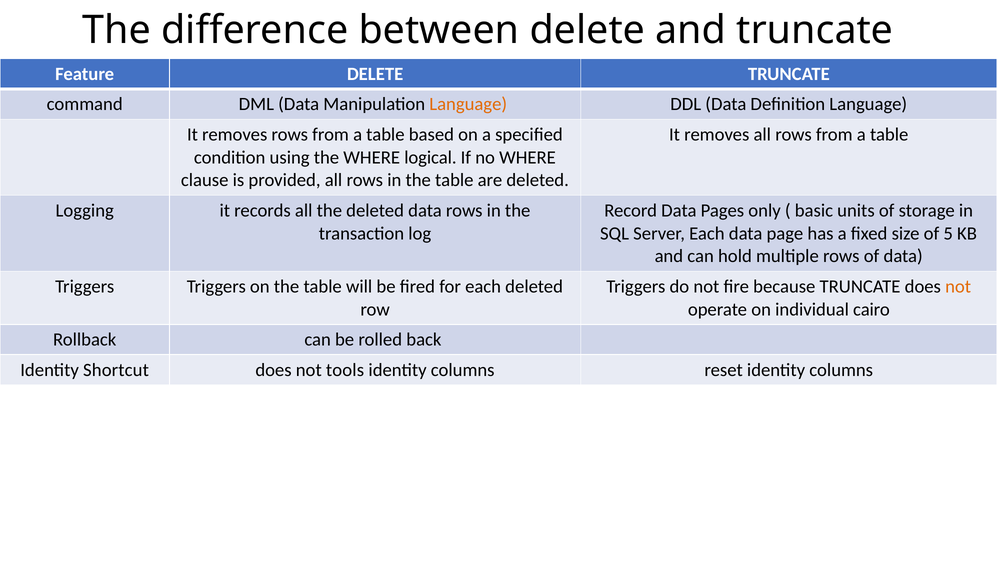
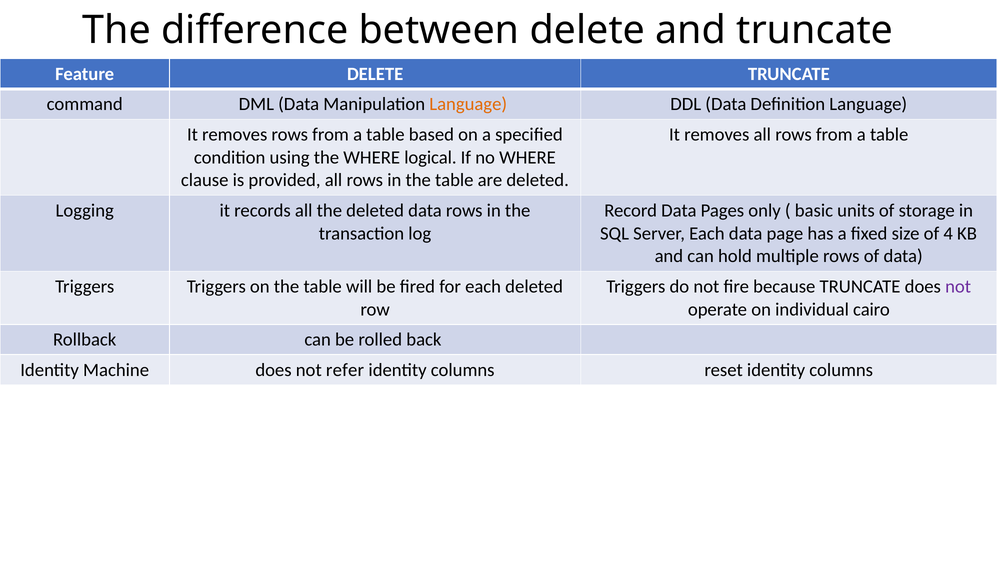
5: 5 -> 4 (948, 233)
not colour: orange -> purple (958, 286)
Shortcut: Shortcut -> Machine (116, 370)
tools: tools -> refer (345, 370)
